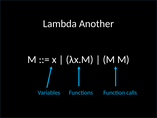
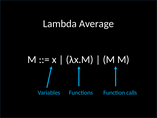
Another: Another -> Average (96, 24)
